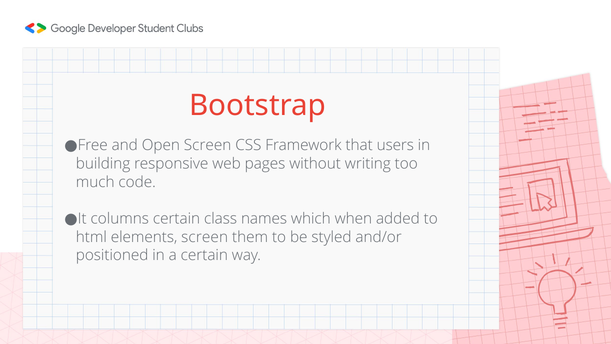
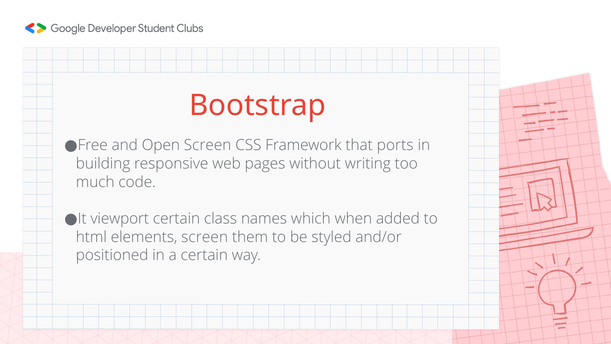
users: users -> ports (395, 145)
columns: columns -> viewport (120, 219)
